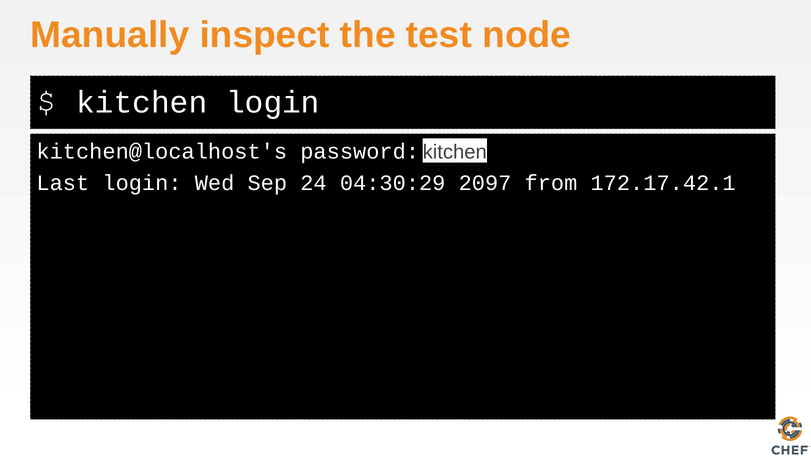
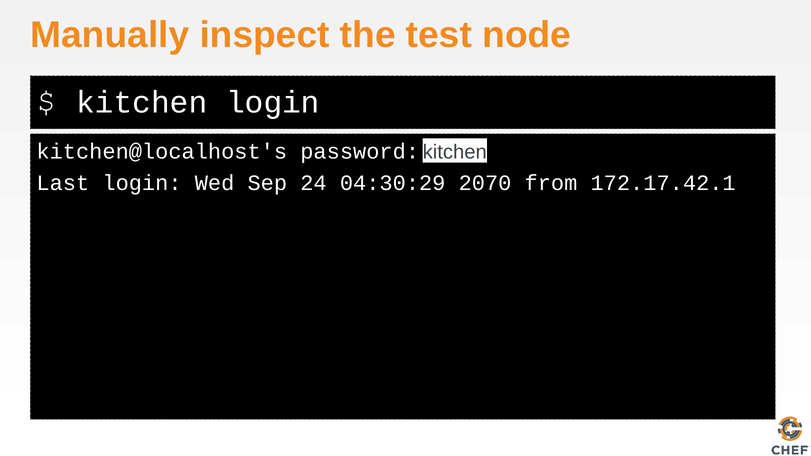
2097: 2097 -> 2070 (485, 183)
